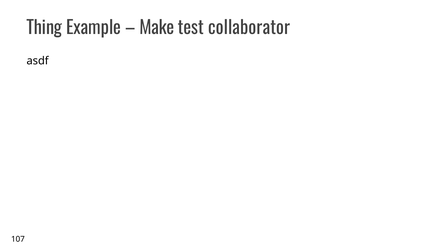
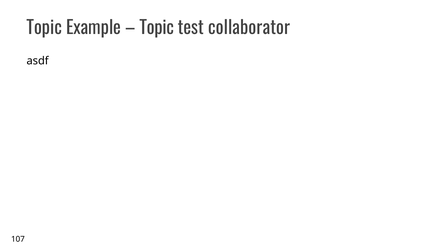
Thing: Thing -> Topic (44, 28)
Make: Make -> Topic (157, 28)
